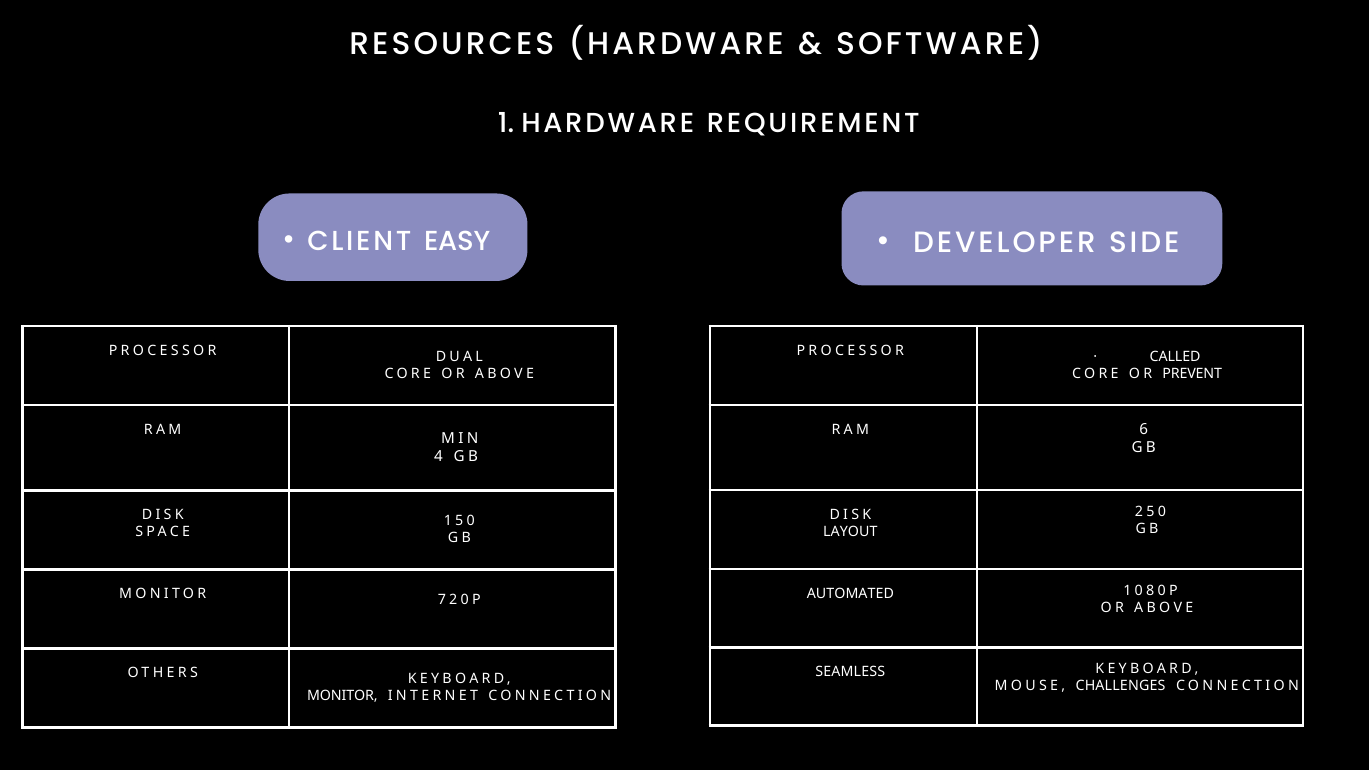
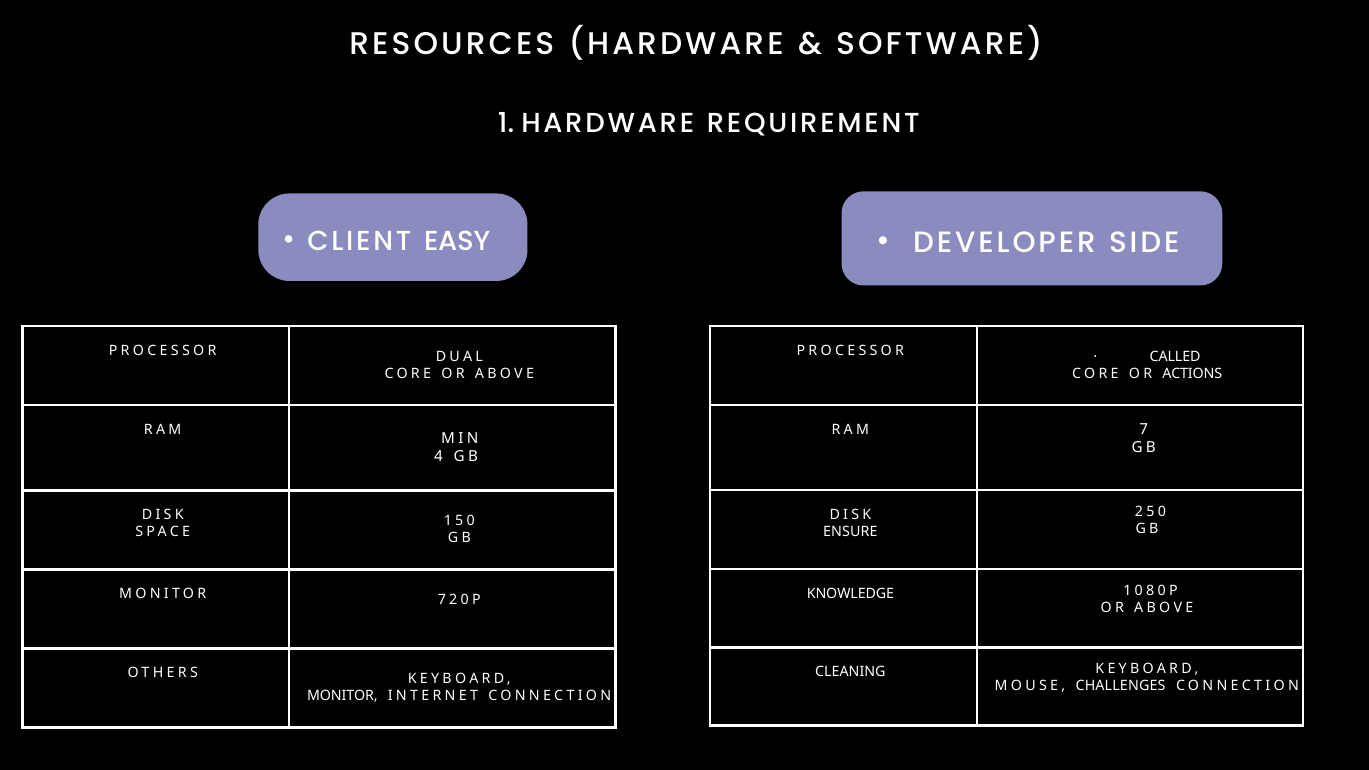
PREVENT: PREVENT -> ACTIONS (1192, 374)
6: 6 -> 7 (1144, 429)
LAYOUT: LAYOUT -> ENSURE (850, 531)
AUTOMATED: AUTOMATED -> KNOWLEDGE (850, 594)
SEAMLESS: SEAMLESS -> CLEANING (850, 672)
